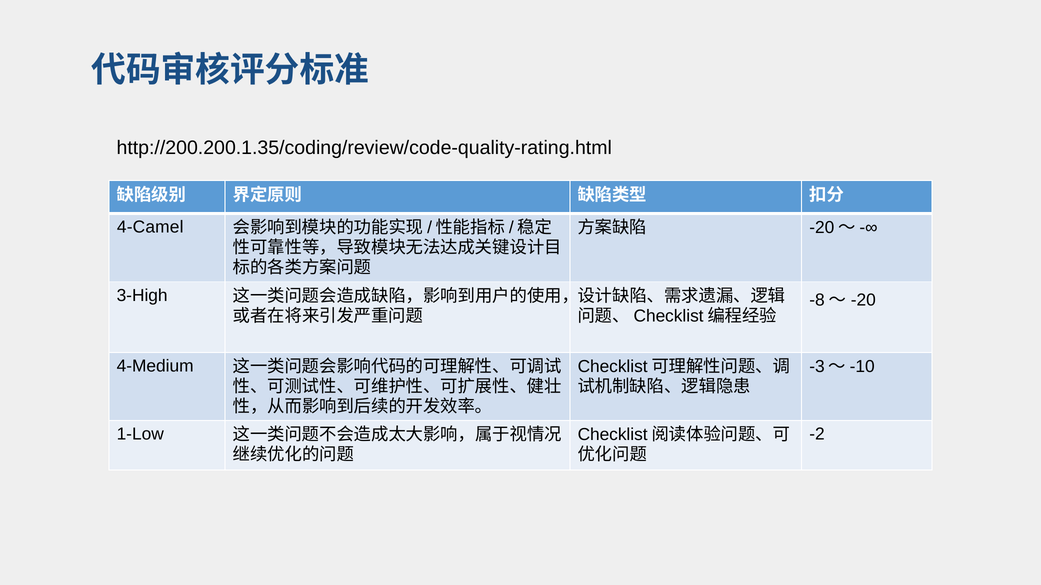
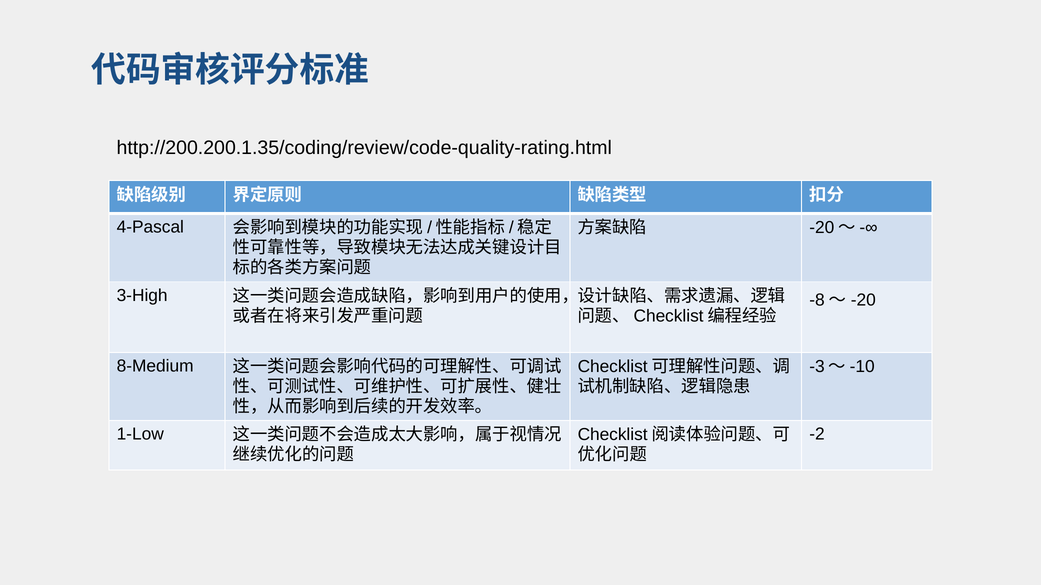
4-Camel: 4-Camel -> 4-Pascal (150, 227)
4-Medium: 4-Medium -> 8-Medium (155, 367)
